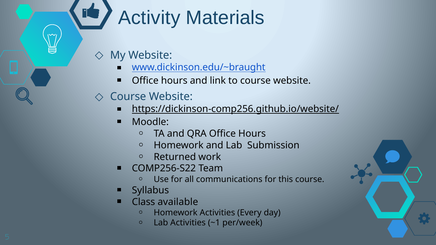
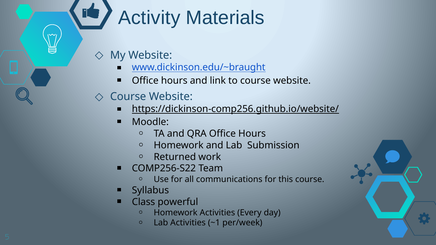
available: available -> powerful (178, 202)
